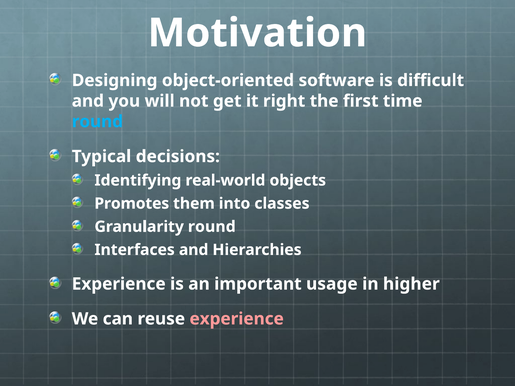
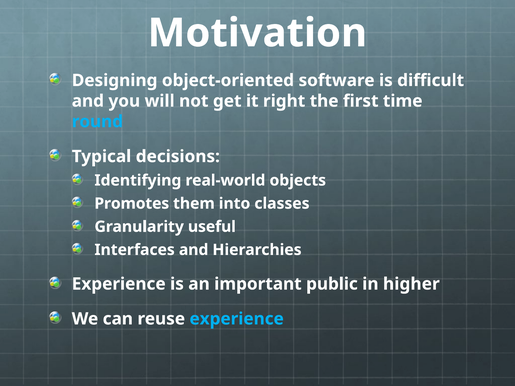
Granularity round: round -> useful (212, 227)
usage: usage -> public (332, 284)
experience colour: pink -> light blue (237, 319)
